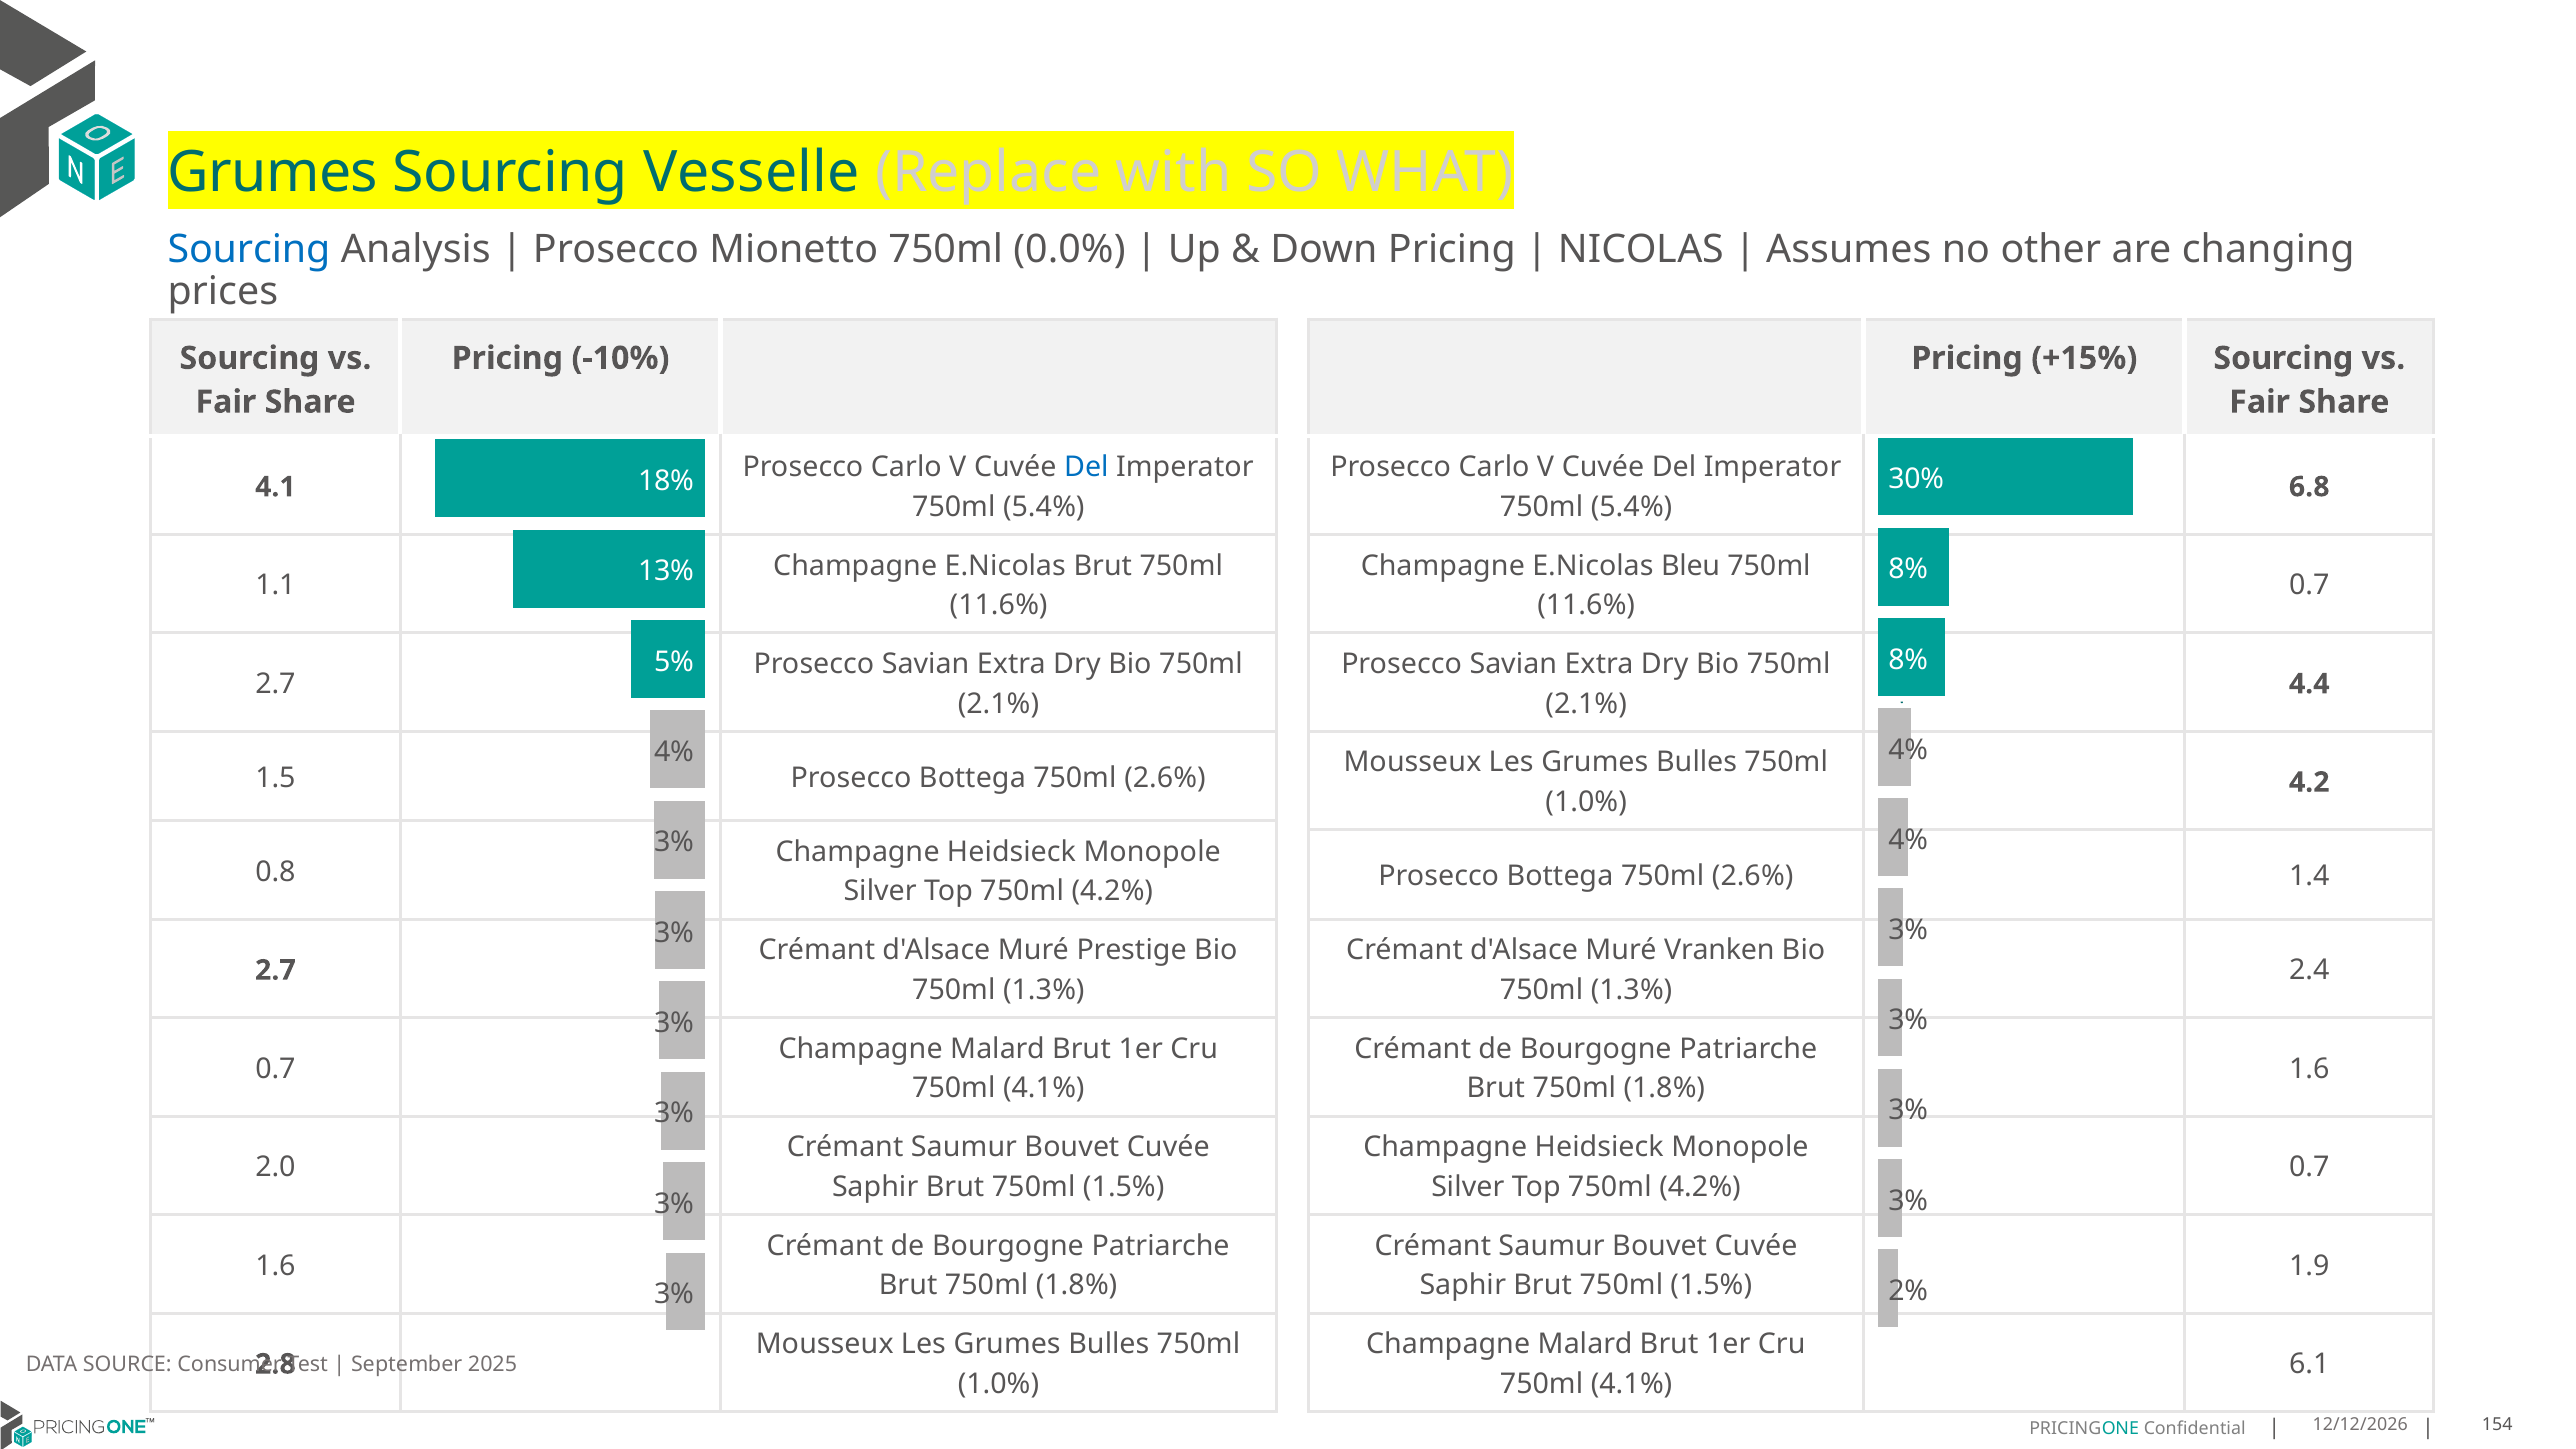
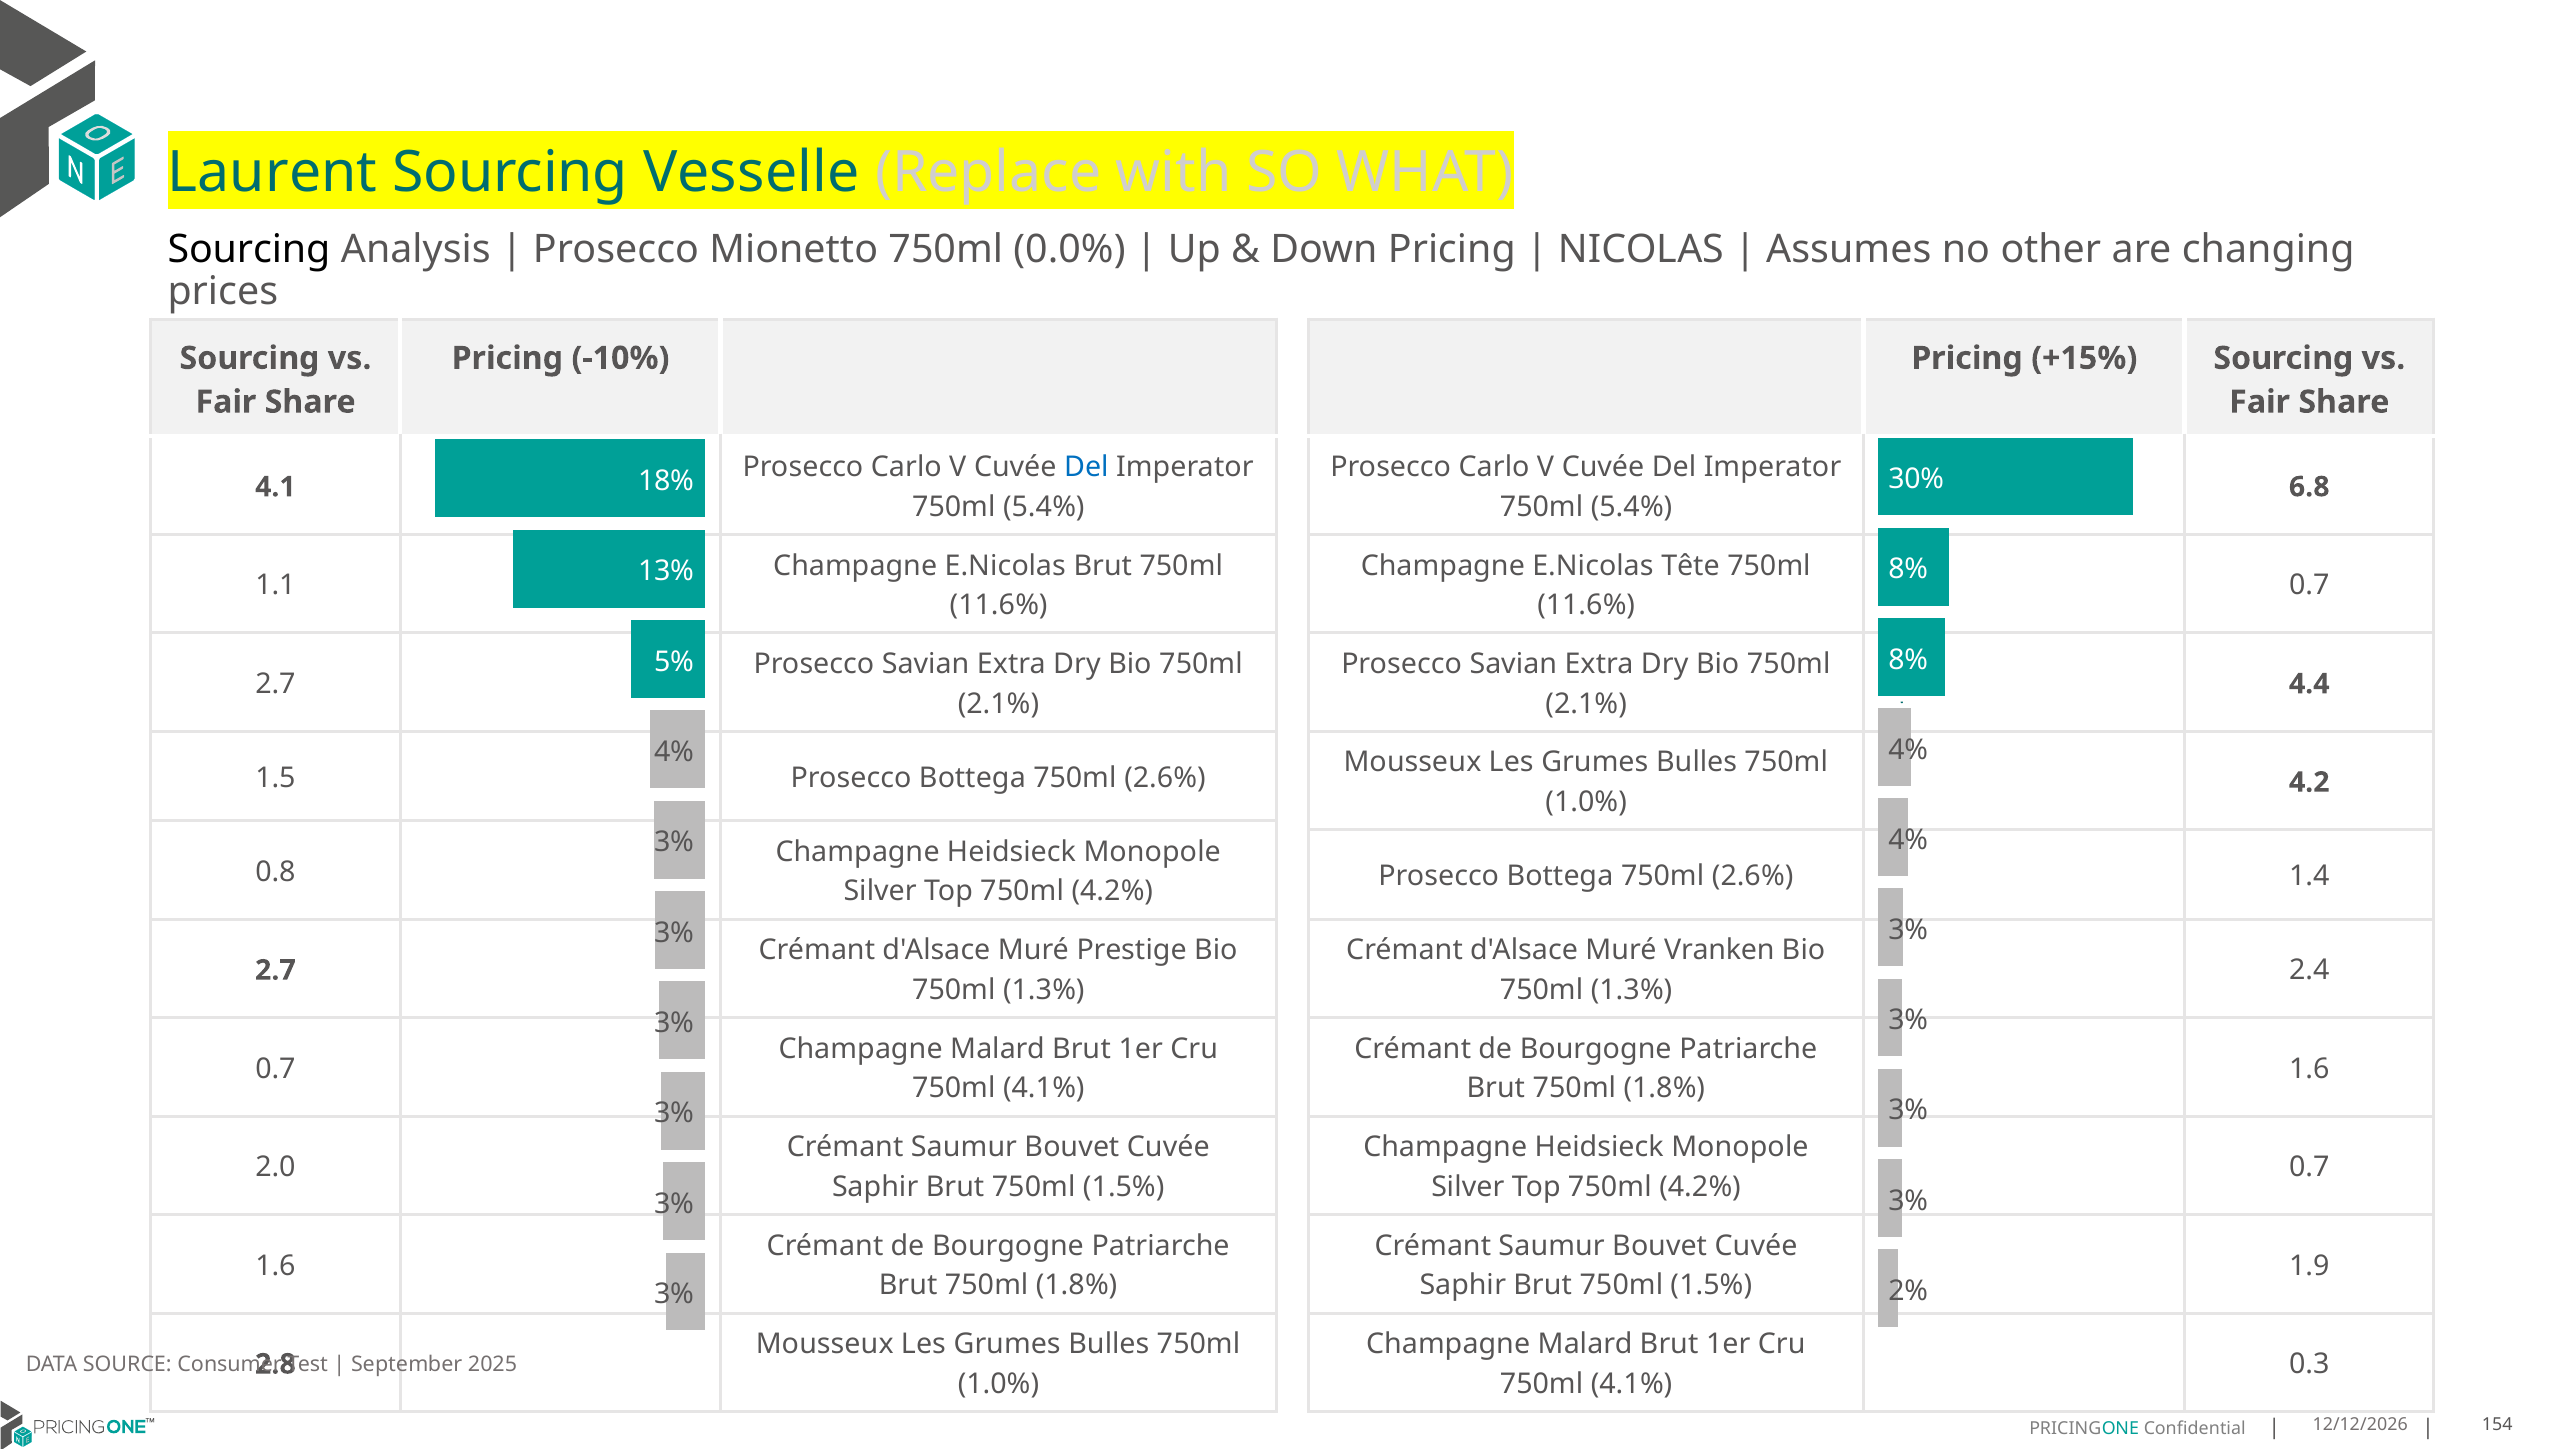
Grumes: Grumes -> Laurent (273, 173)
Sourcing colour: blue -> black (249, 249)
Bleu: Bleu -> Tête (1690, 566)
6.1: 6.1 -> 0.3 (2309, 1364)
